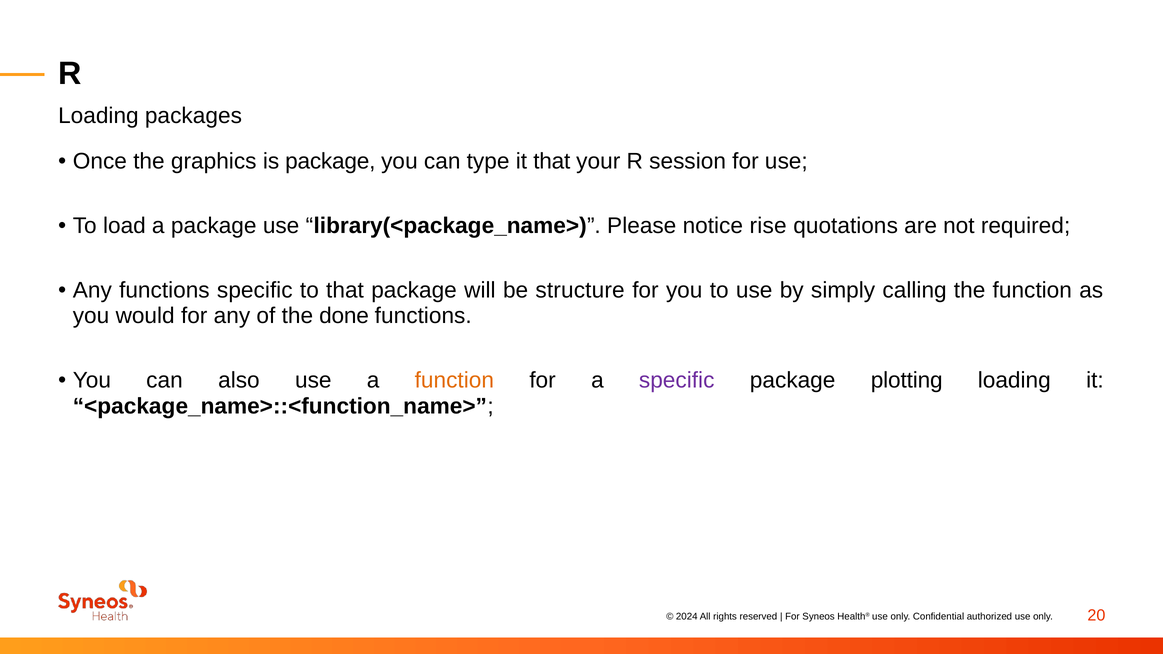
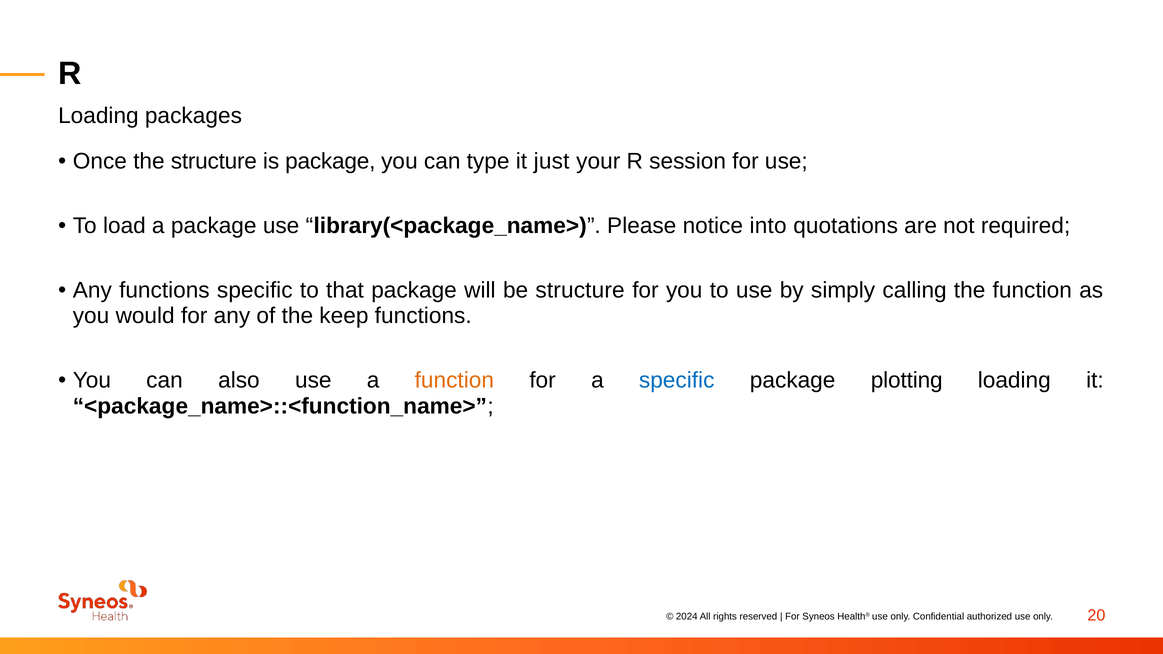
the graphics: graphics -> structure (214, 161)
it that: that -> just (552, 161)
rise: rise -> into (768, 226)
done: done -> keep (344, 316)
specific colour: purple -> blue (677, 381)
